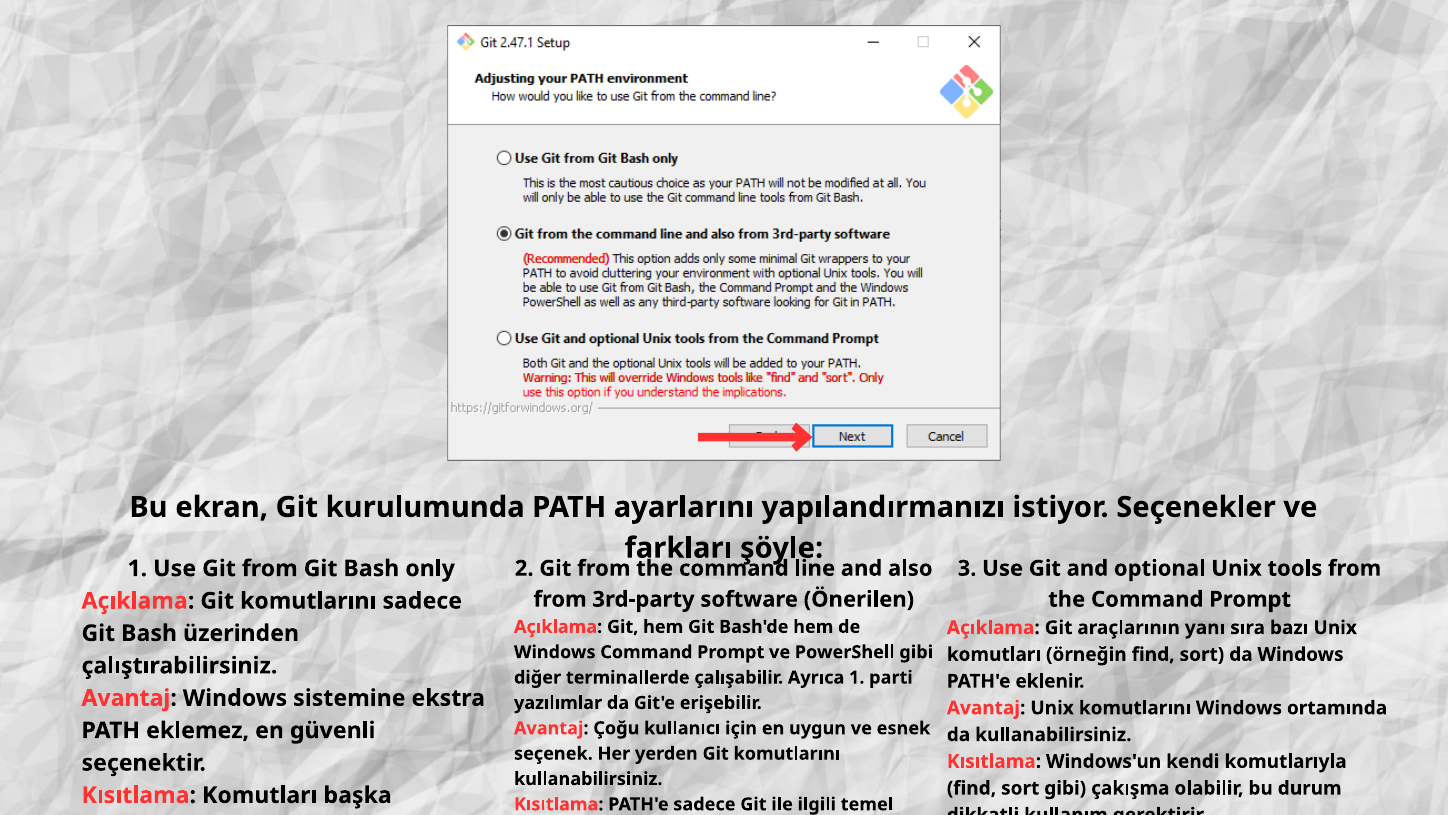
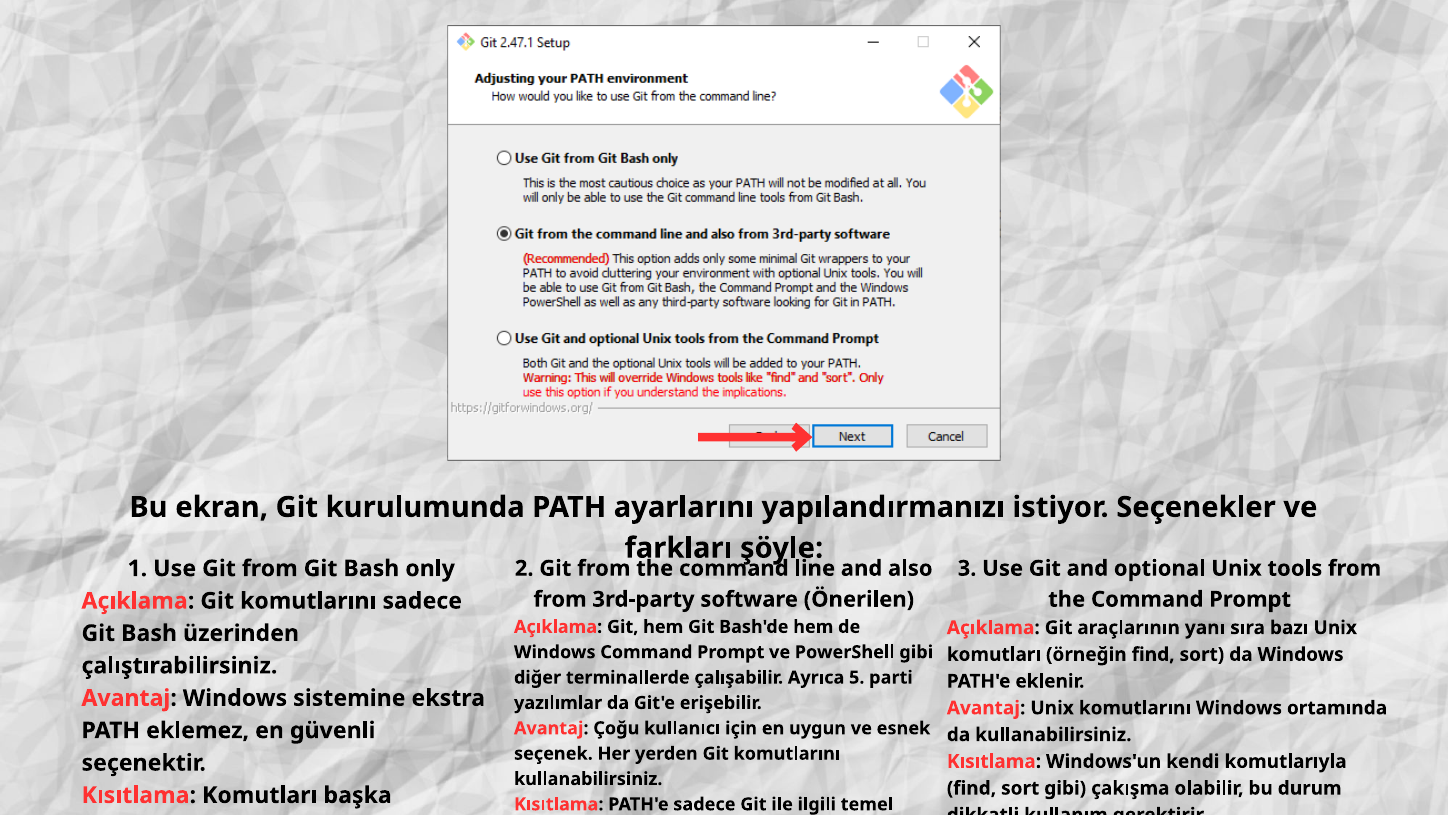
Ayrıca 1: 1 -> 5 (857, 677)
